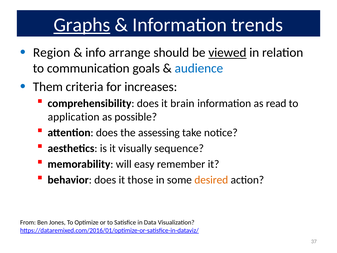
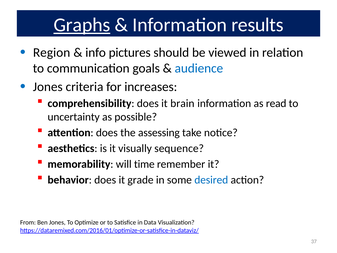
trends: trends -> results (257, 25)
arrange: arrange -> pictures (130, 53)
viewed underline: present -> none (227, 53)
Them: Them -> Jones (48, 87)
application: application -> uncertainty (74, 117)
easy: easy -> time (144, 164)
those: those -> grade (140, 180)
desired colour: orange -> blue (211, 180)
